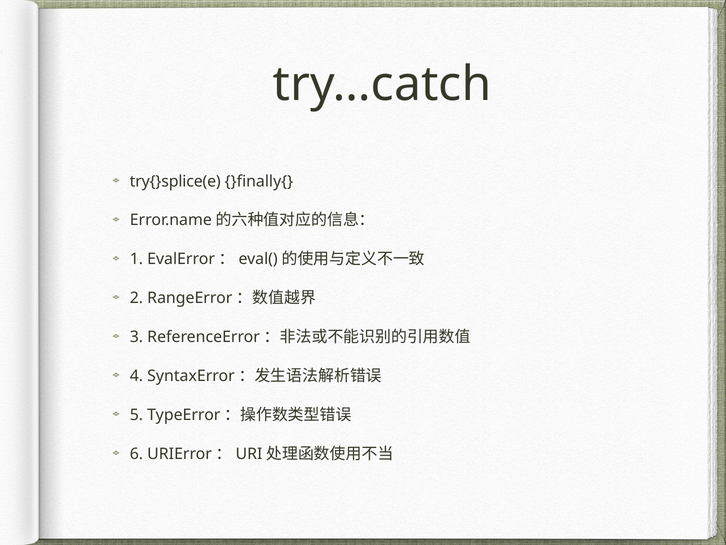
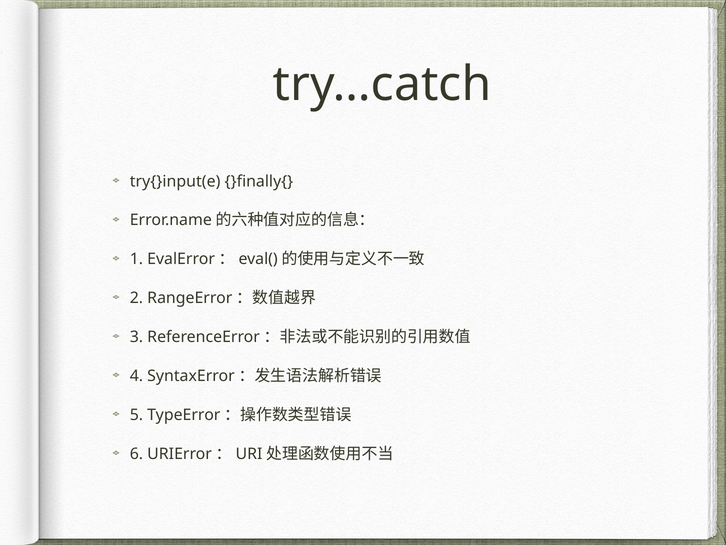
try{}splice(e: try{}splice(e -> try{}input(e (175, 181)
